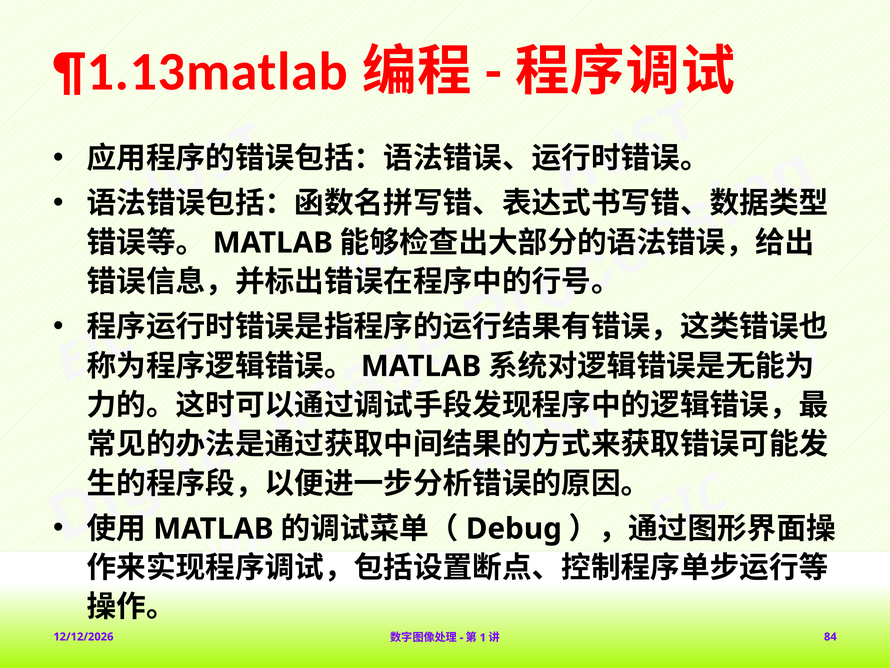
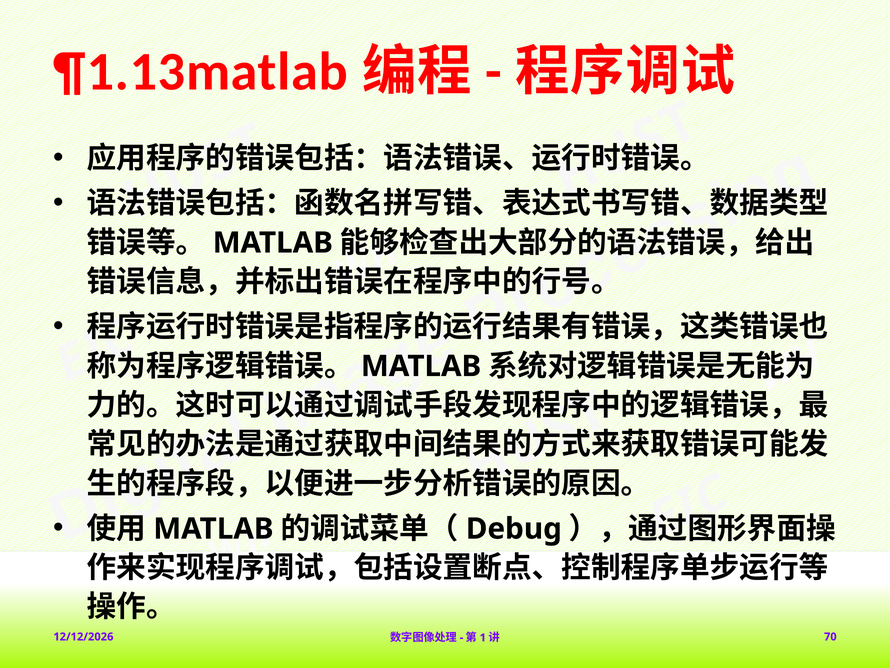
84: 84 -> 70 (830, 636)
